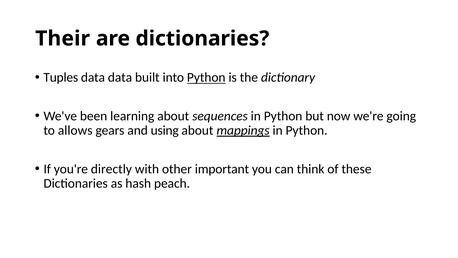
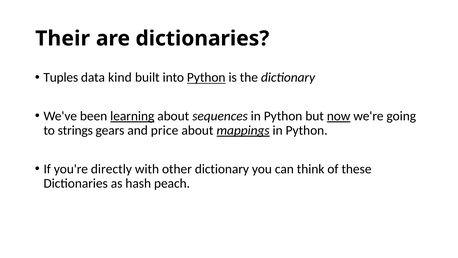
data data: data -> kind (120, 77)
learning underline: none -> present (132, 116)
now underline: none -> present (339, 116)
allows: allows -> strings (75, 130)
using: using -> price (165, 130)
other important: important -> dictionary (222, 169)
